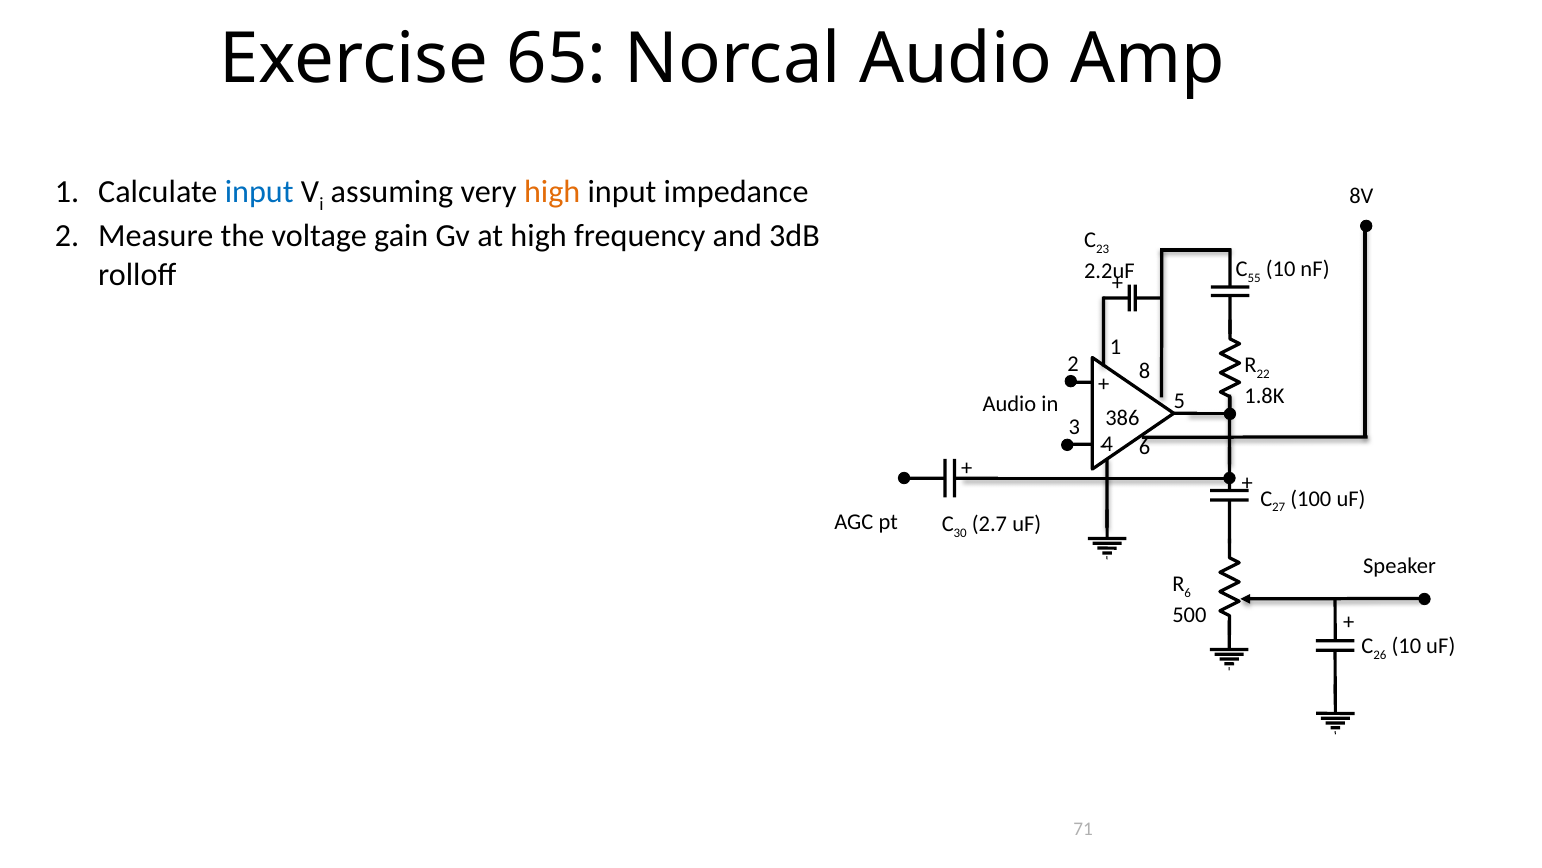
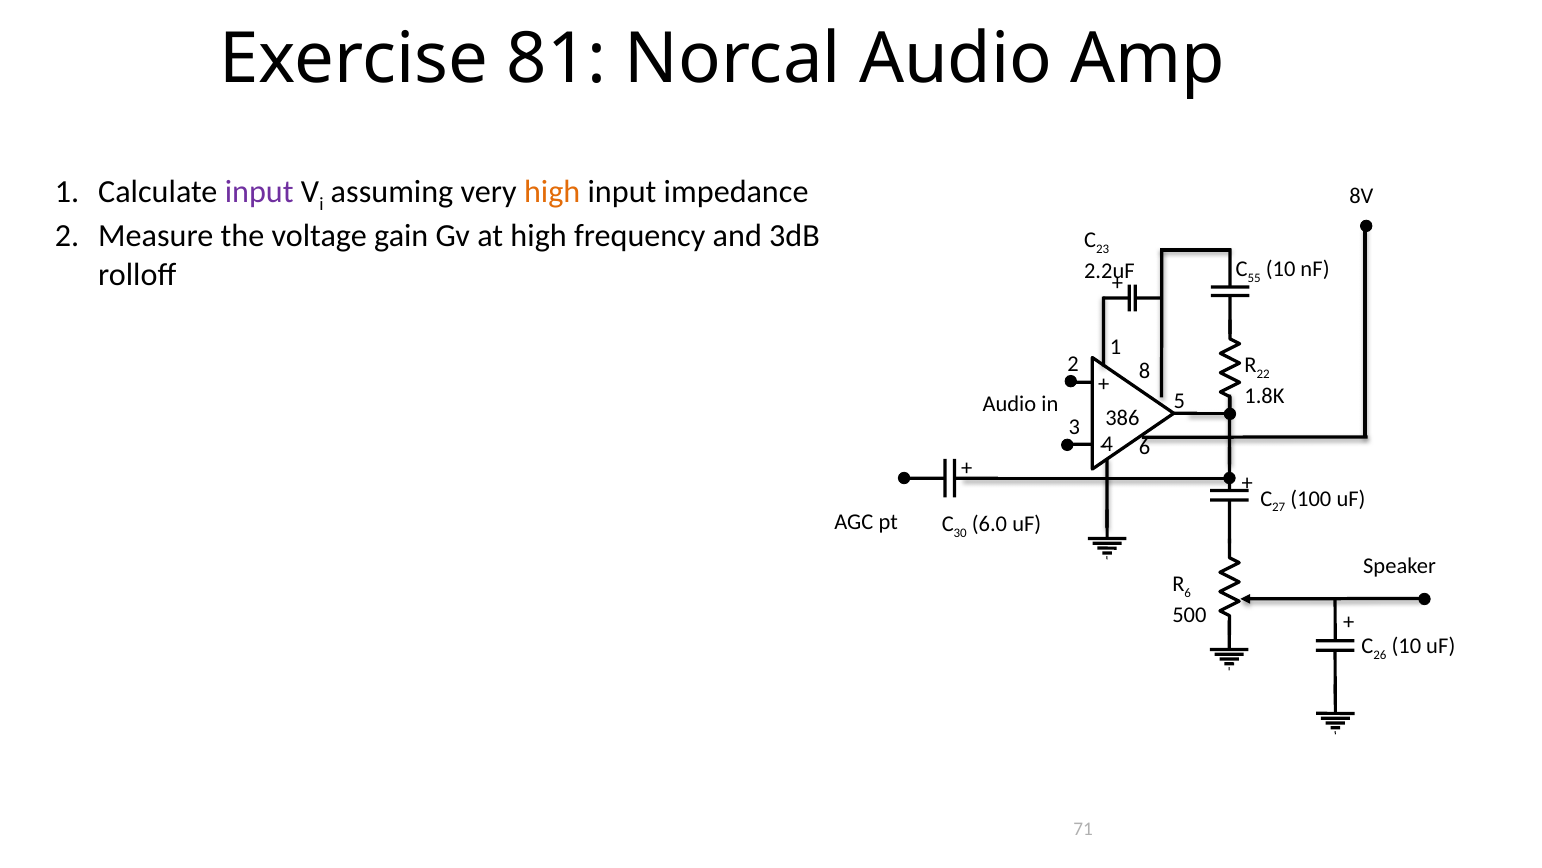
65: 65 -> 81 (557, 59)
input colour: blue -> purple (259, 192)
2.7: 2.7 -> 6.0 (989, 524)
